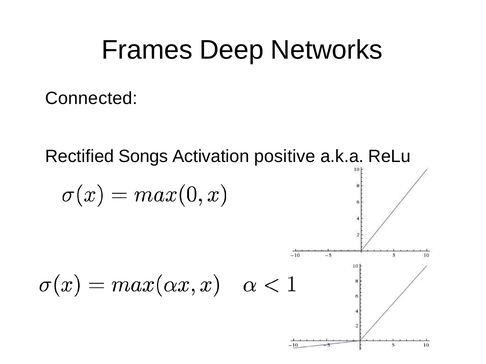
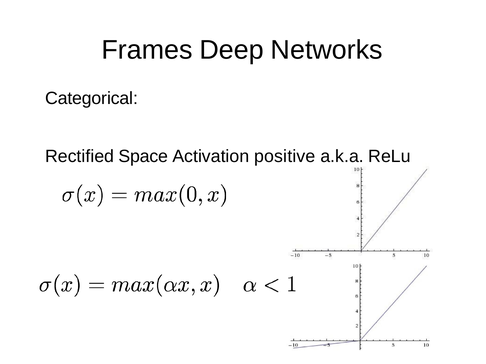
Connected: Connected -> Categorical (92, 98)
Songs: Songs -> Space (143, 156)
